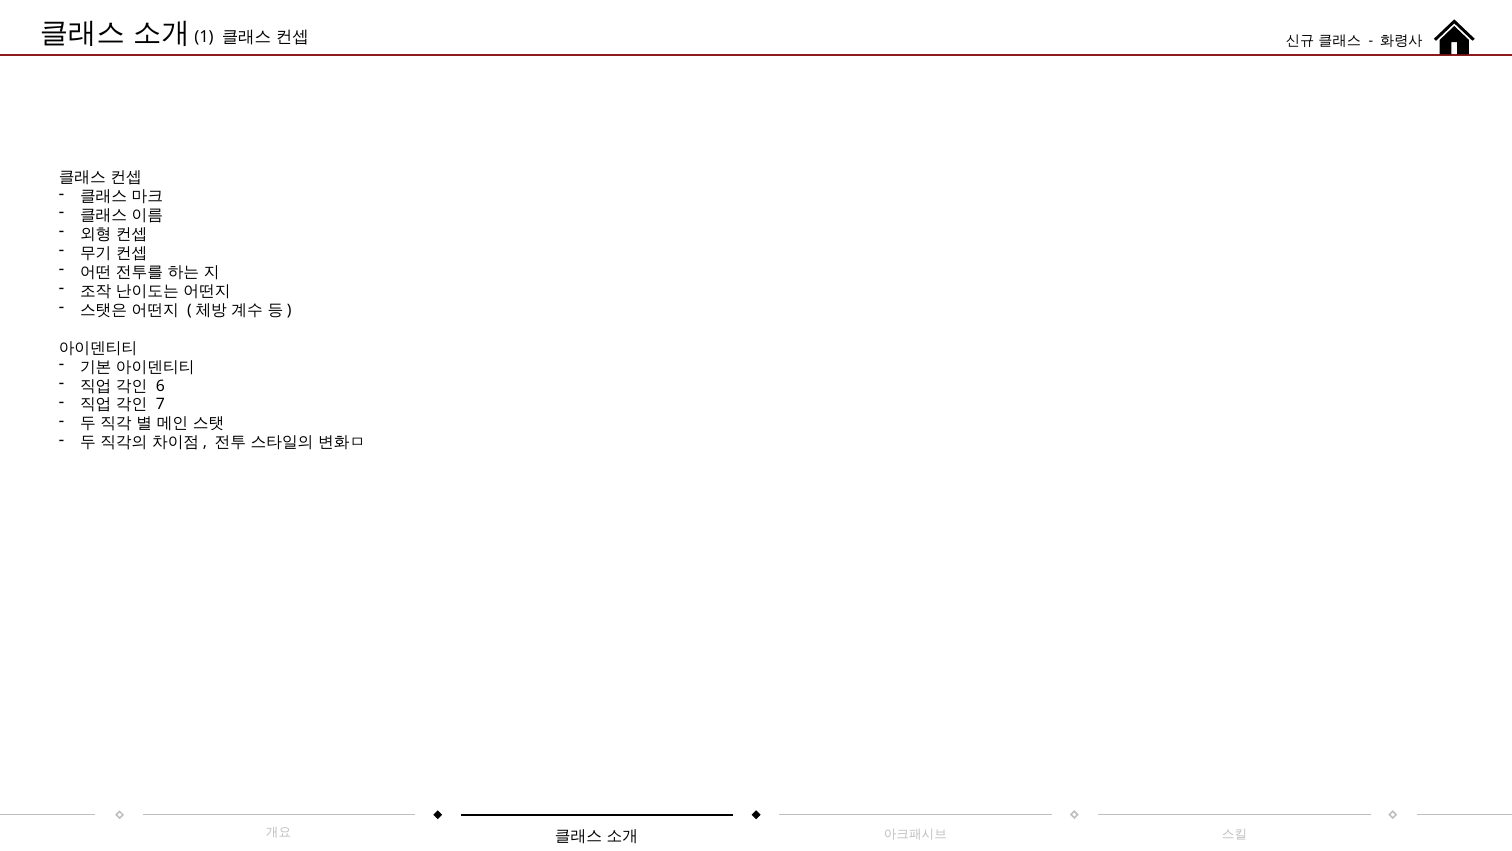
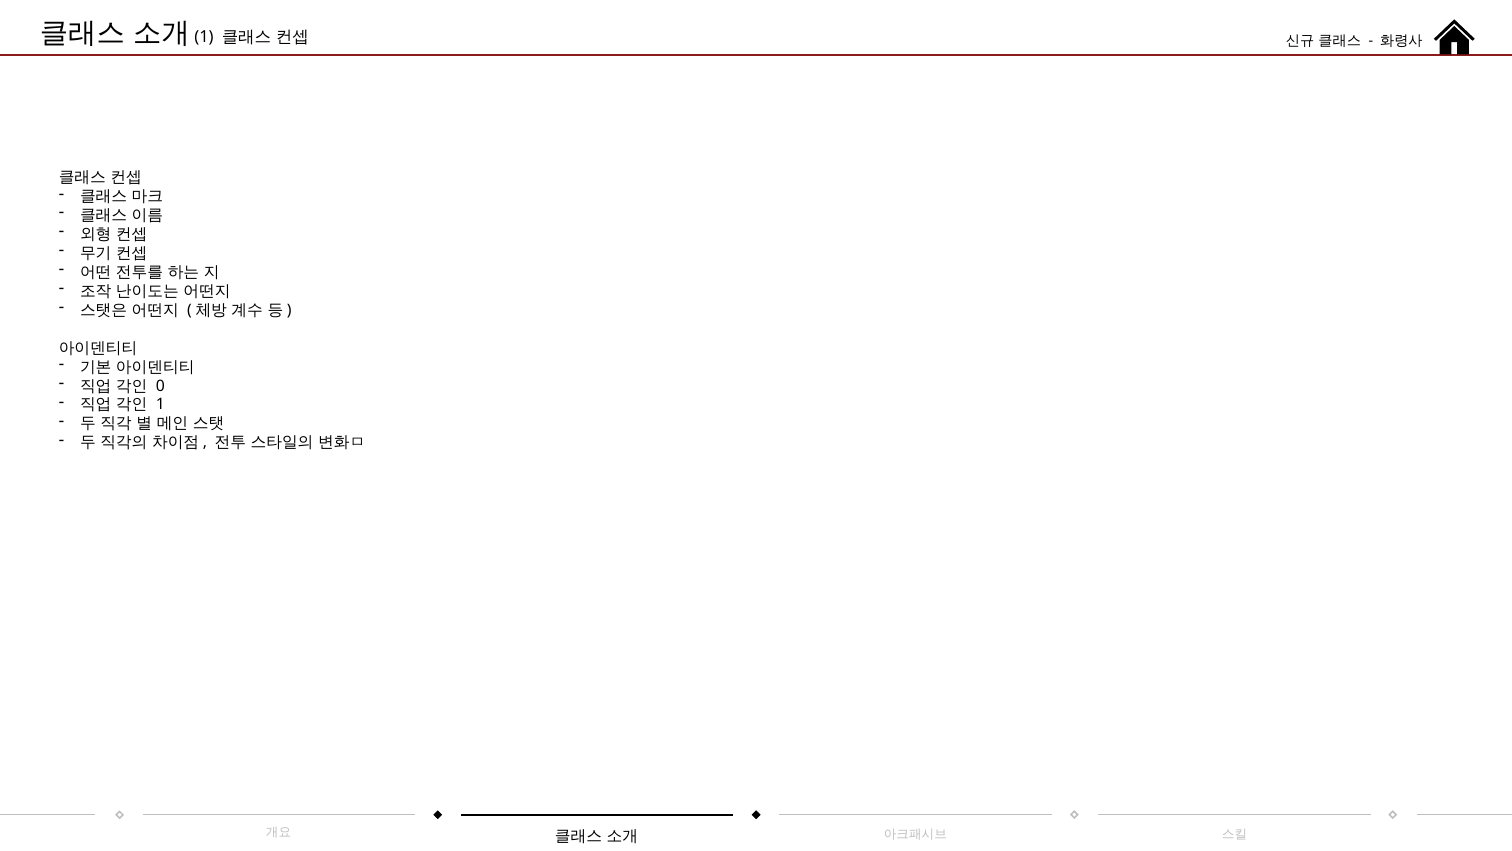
6: 6 -> 0 (160, 386)
7: 7 -> 1 (160, 405)
